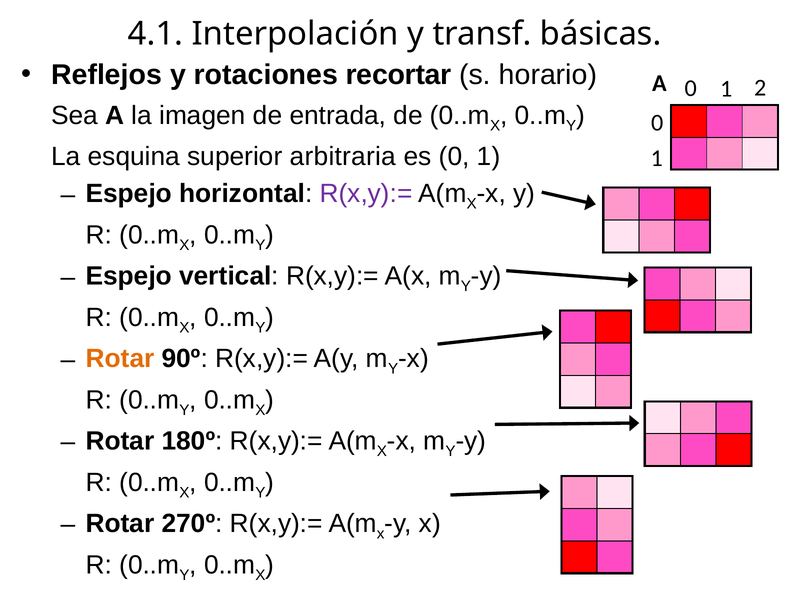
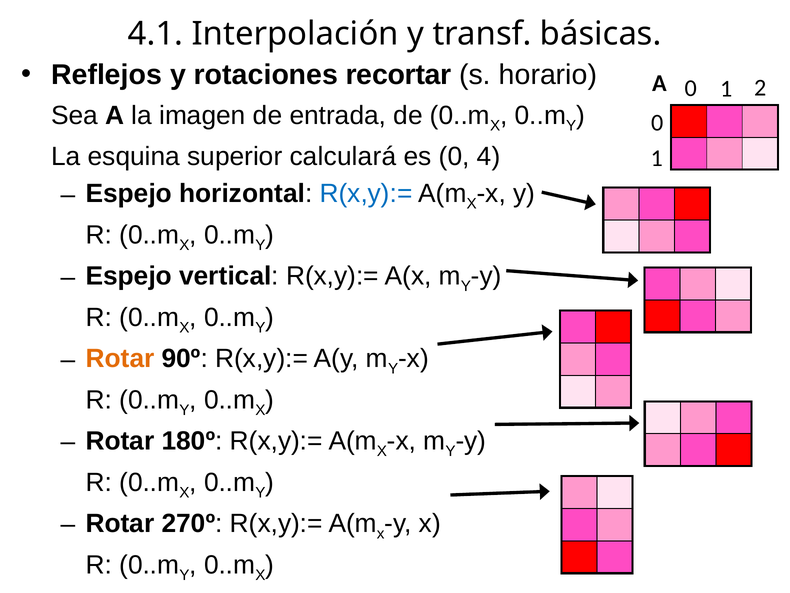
arbitraria: arbitraria -> calculará (343, 157)
es 0 1: 1 -> 4 (489, 157)
R(x,y):= colour: purple -> blue (366, 193)
